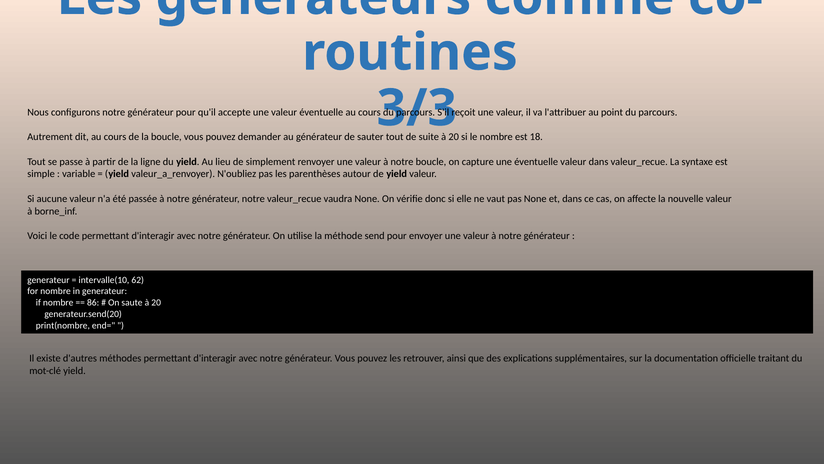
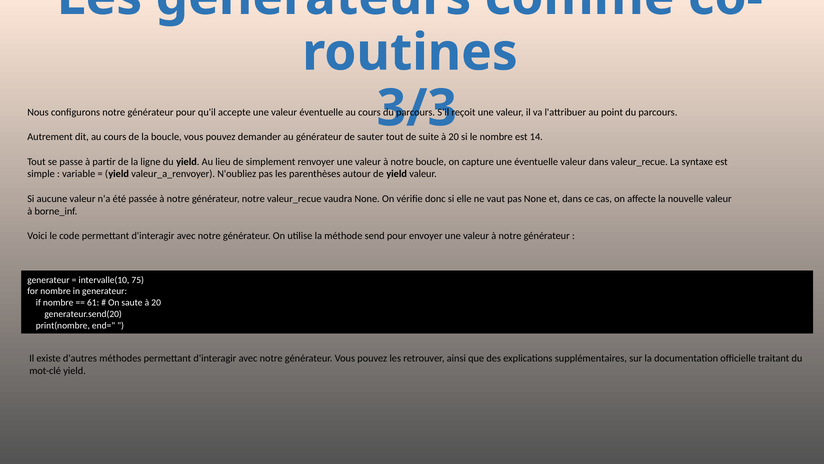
18: 18 -> 14 (536, 137)
62: 62 -> 75 (138, 280)
86: 86 -> 61 (93, 302)
